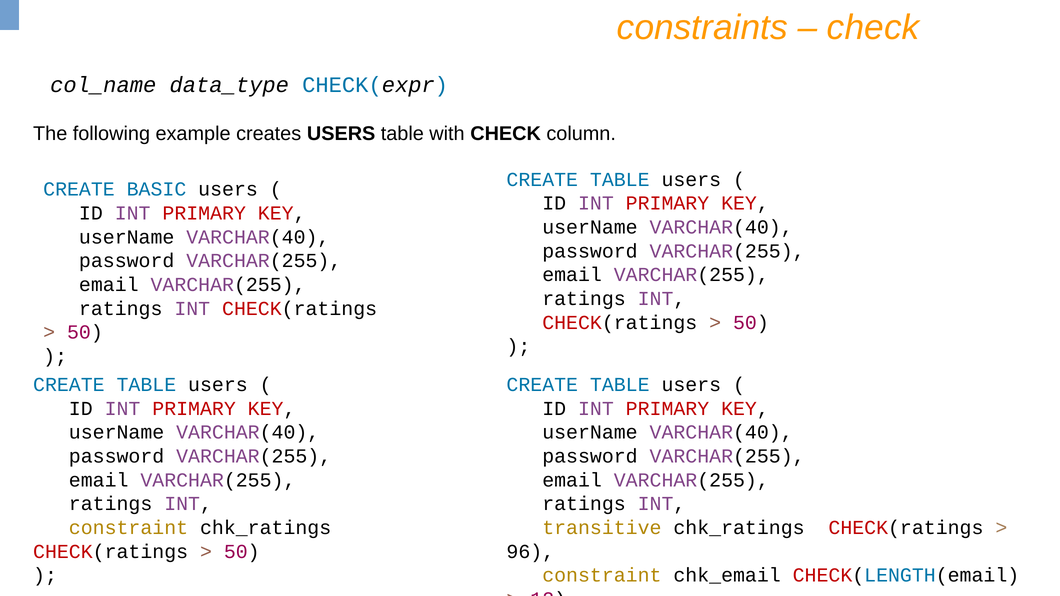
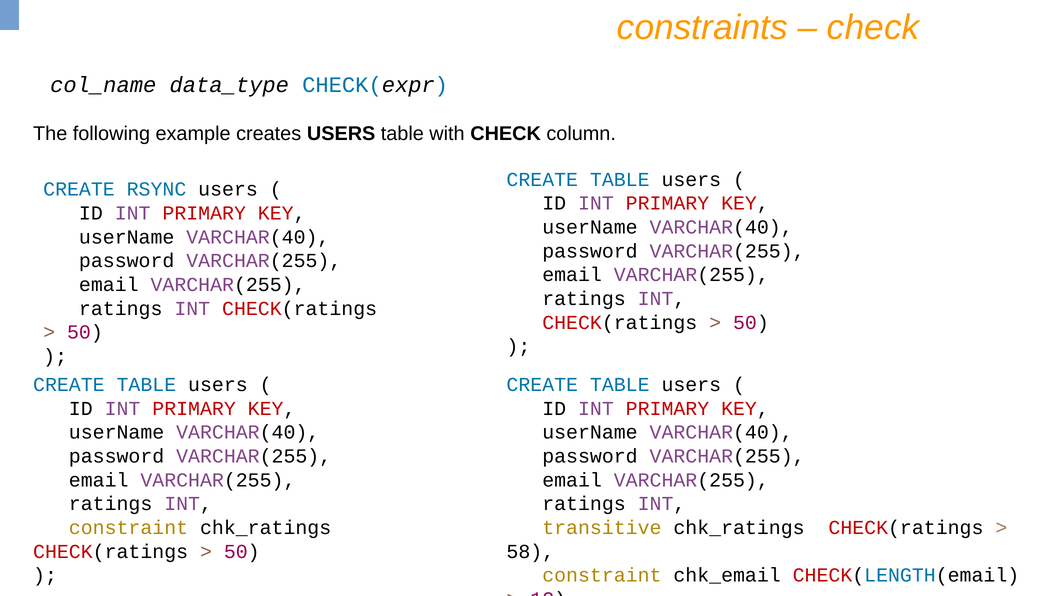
BASIC: BASIC -> RSYNC (157, 189)
96: 96 -> 58 (530, 552)
